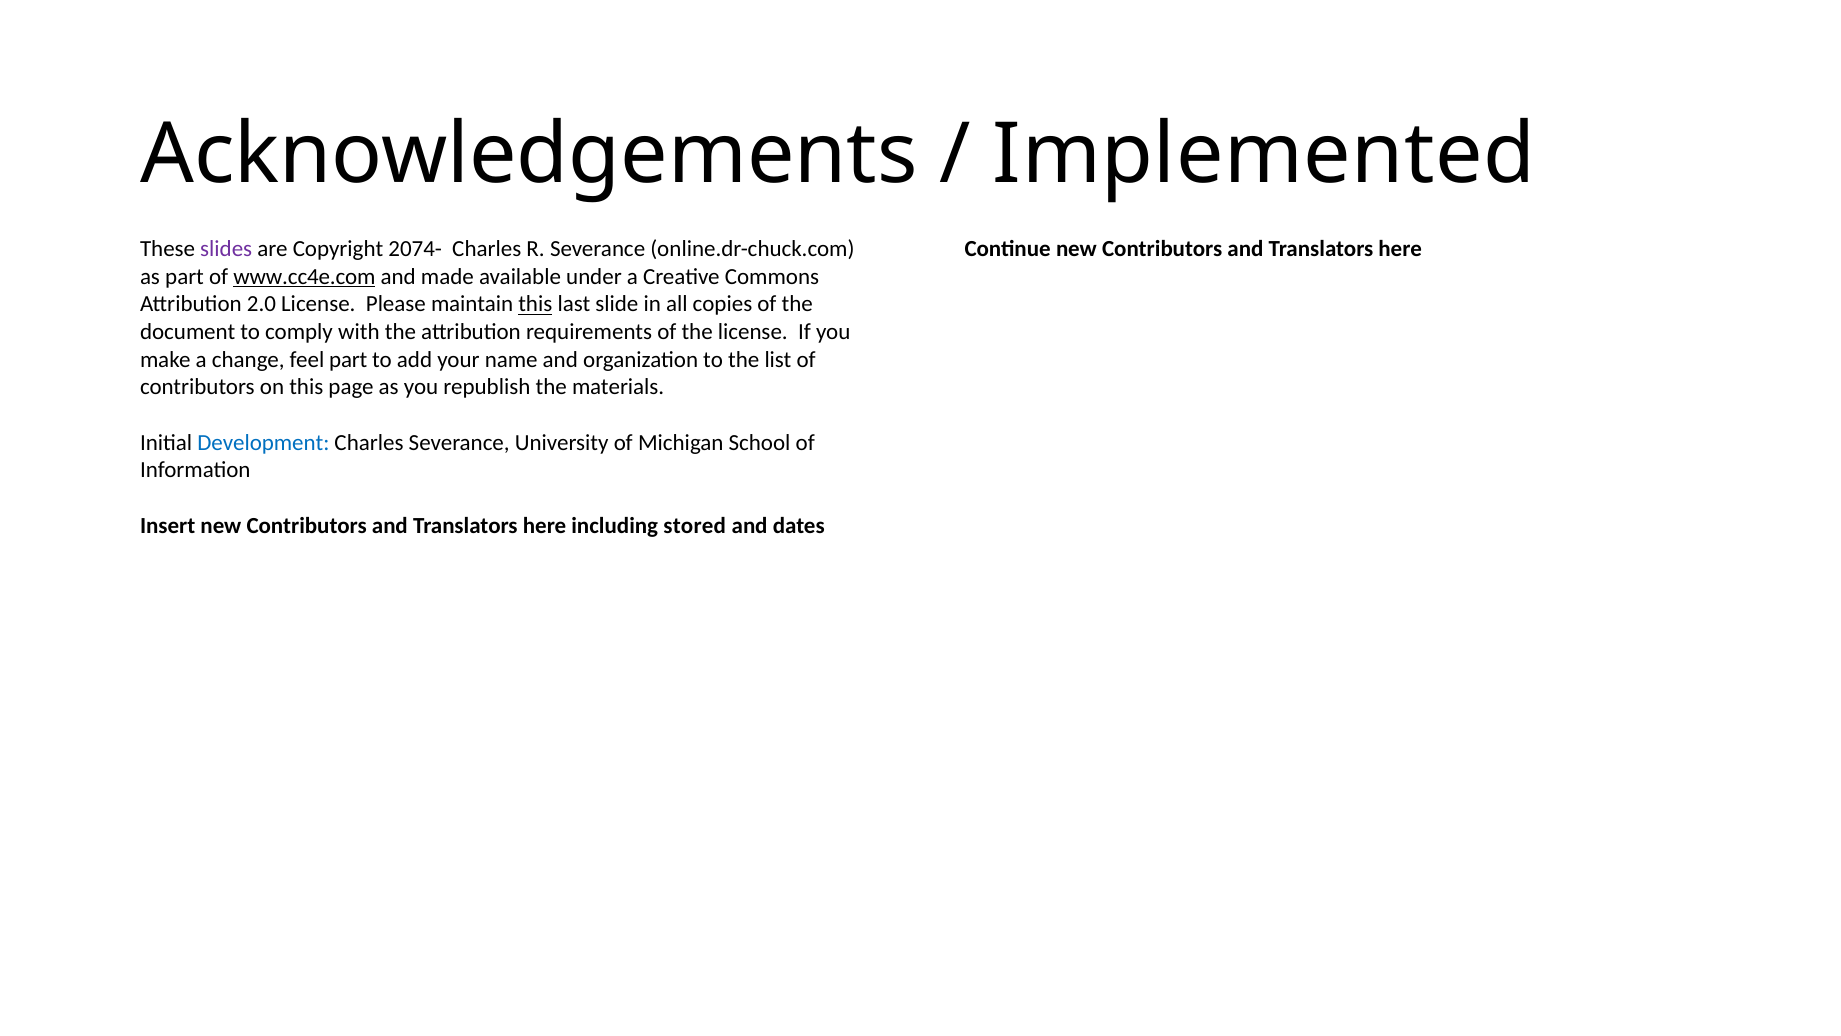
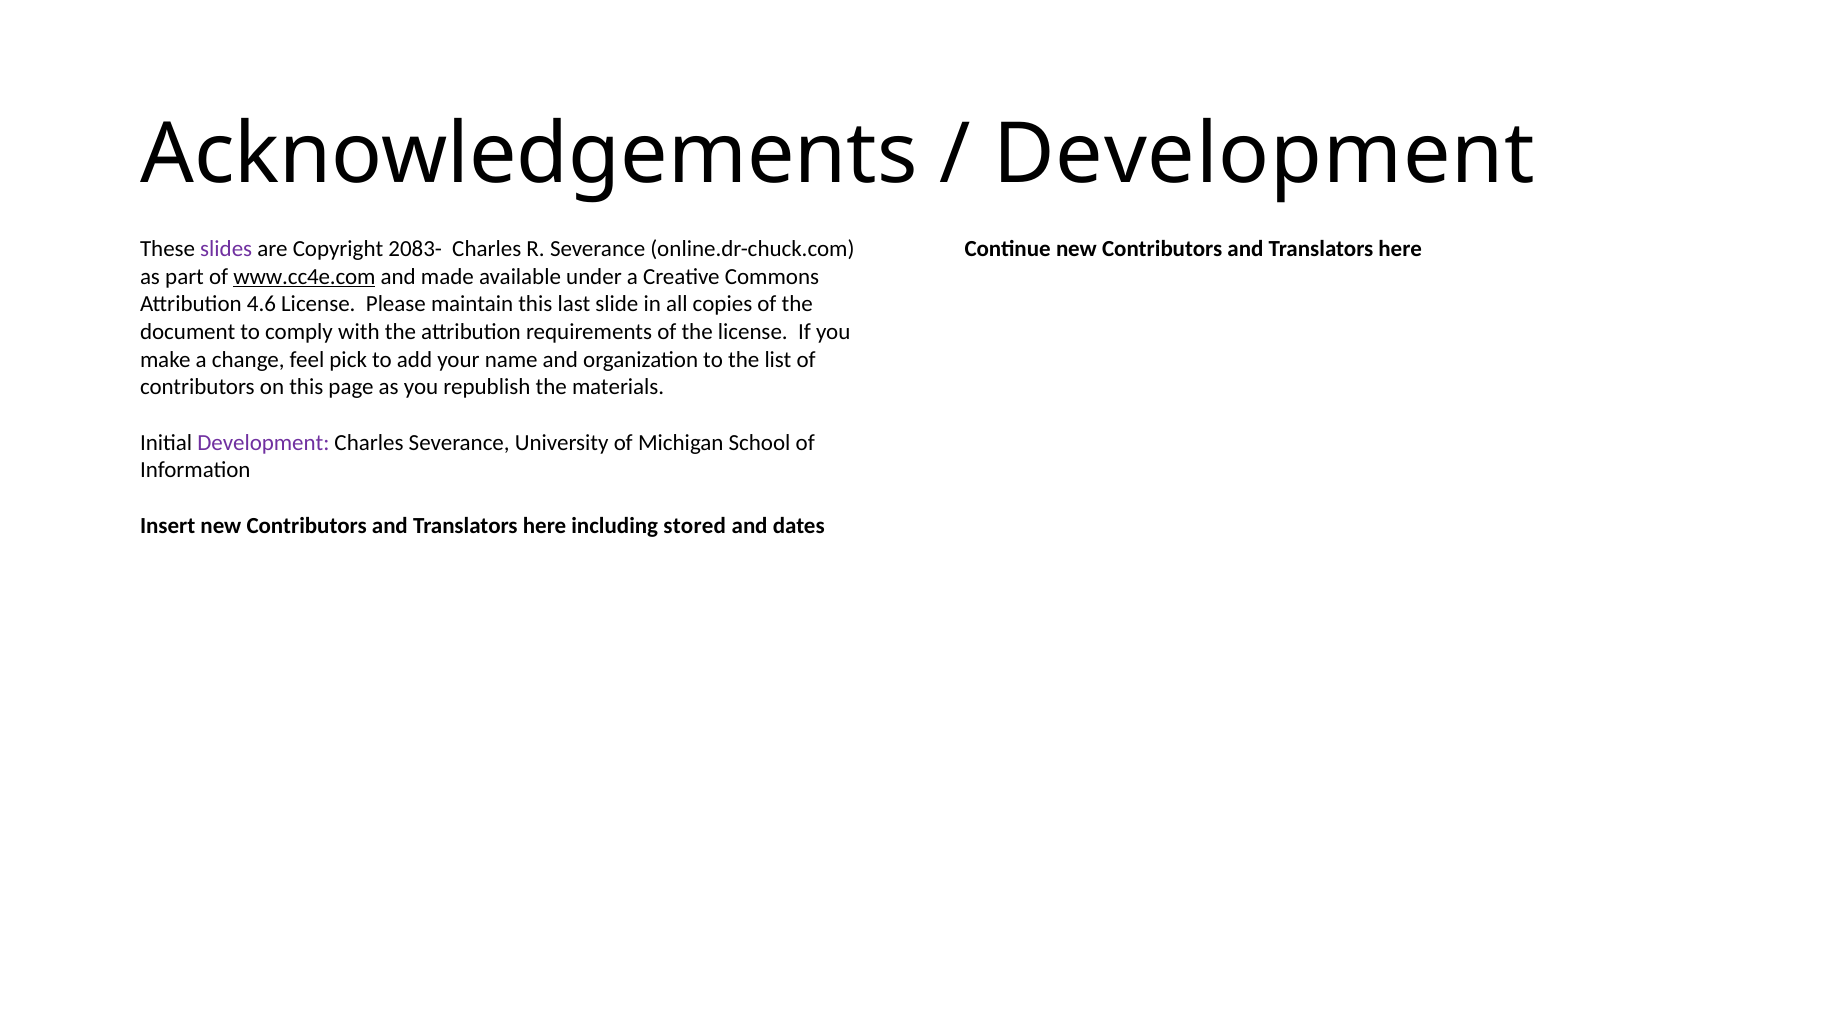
Implemented: Implemented -> Development (1264, 155)
2074-: 2074- -> 2083- (415, 249)
2.0: 2.0 -> 4.6 (261, 304)
this underline: present -> none (535, 304)
feel part: part -> pick (348, 360)
Development colour: blue -> purple (263, 442)
